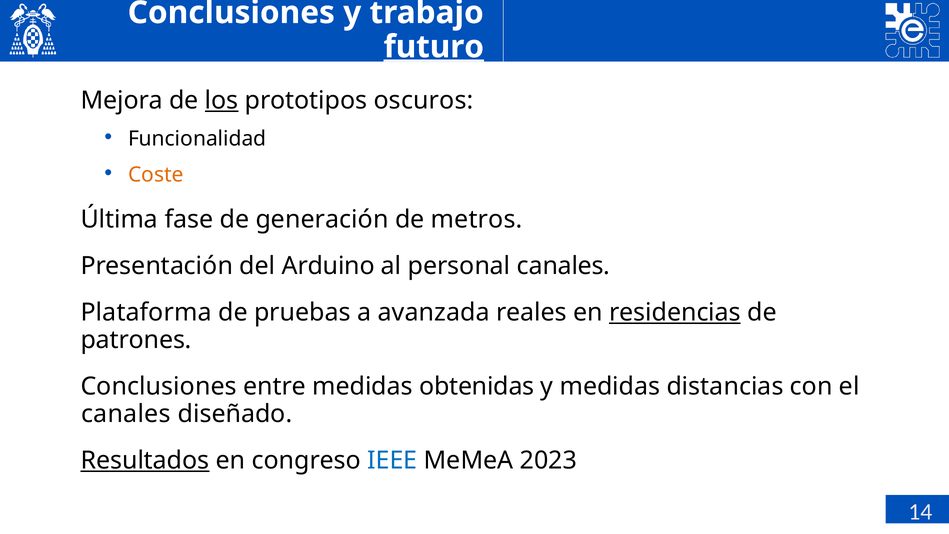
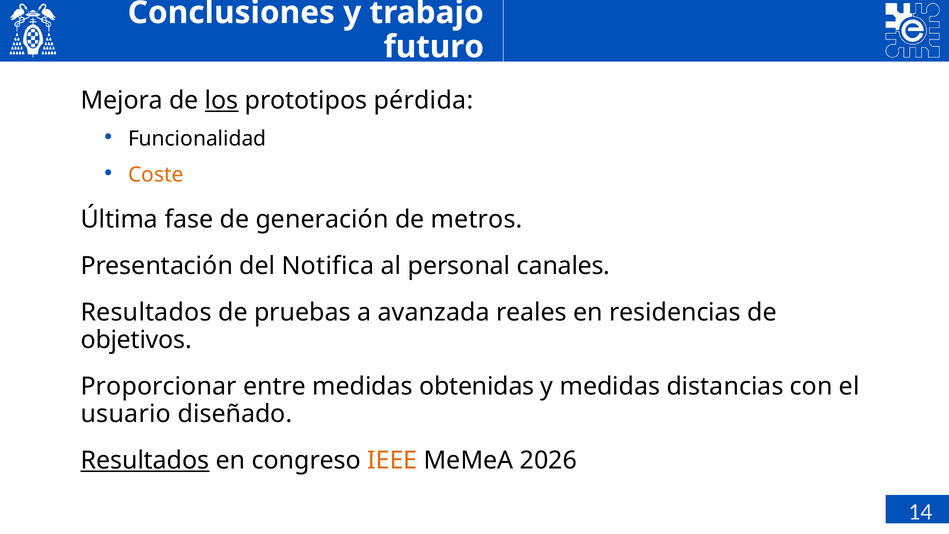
futuro underline: present -> none (434, 47)
oscuros: oscuros -> pérdida (423, 100)
Arduino: Arduino -> Notifica (328, 266)
Plataforma: Plataforma -> Resultados (146, 312)
residencias underline: present -> none (675, 312)
patrones: patrones -> objetivos (136, 340)
Conclusiones: Conclusiones -> Proporcionar (159, 386)
canales: canales -> usuario (126, 414)
IEEE colour: blue -> orange (392, 460)
2023: 2023 -> 2026 (548, 460)
